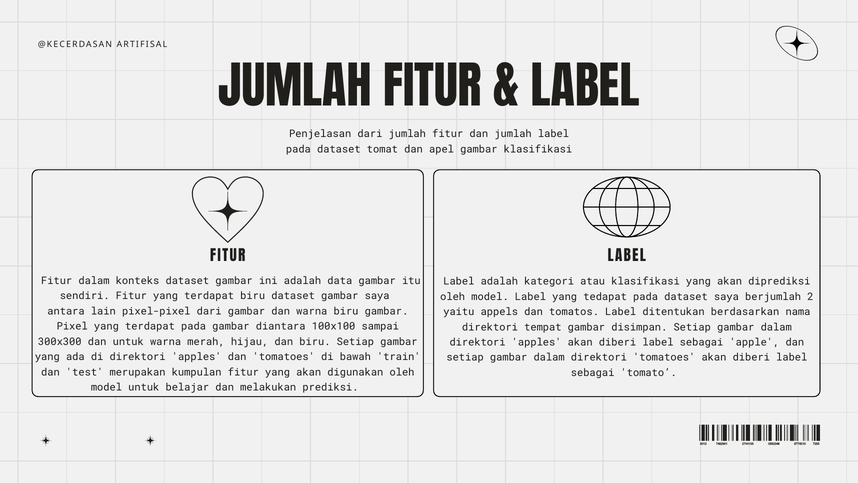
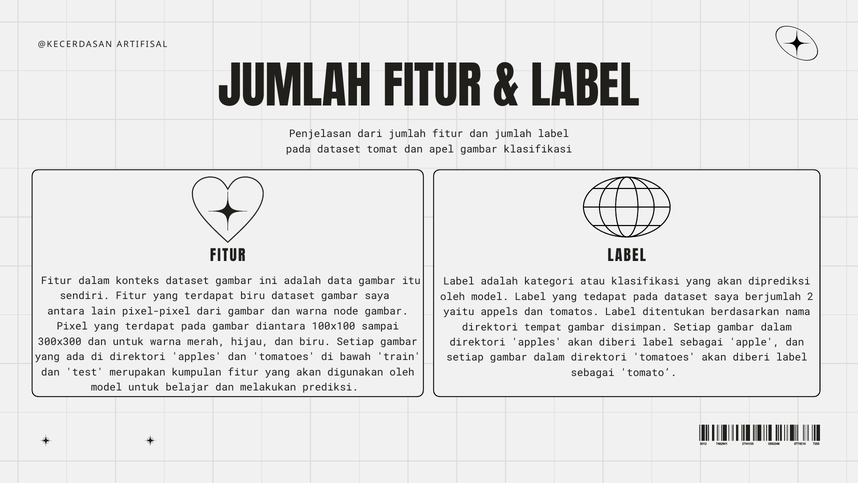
warna biru: biru -> node (346, 311)
